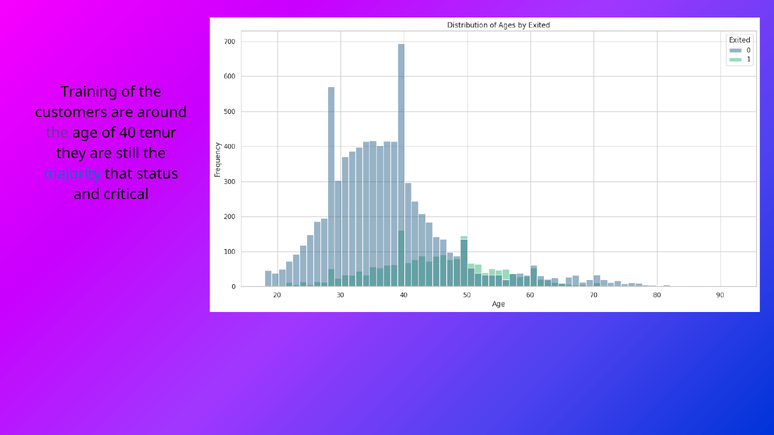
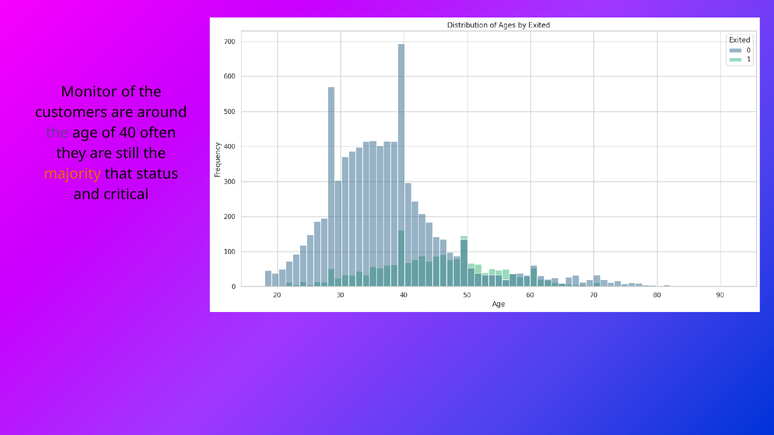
Training: Training -> Monitor (89, 92)
tenur: tenur -> often (158, 133)
majority colour: blue -> orange (72, 174)
